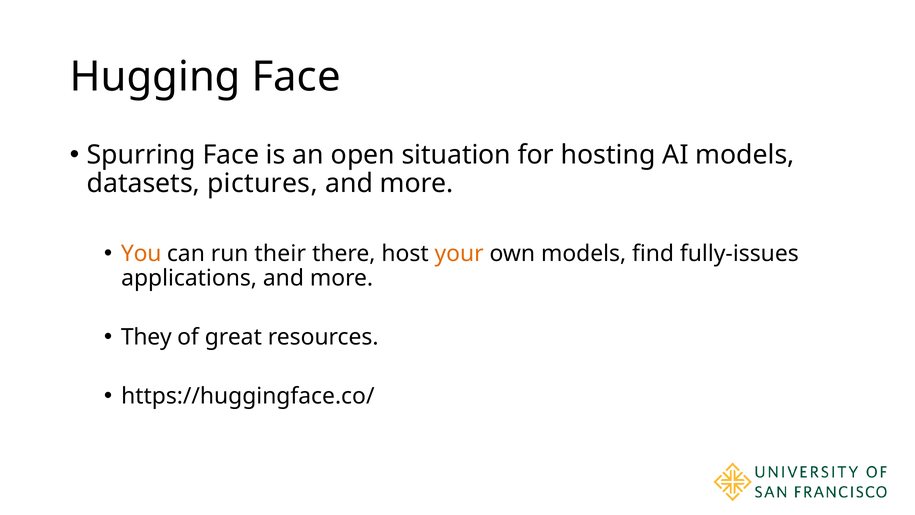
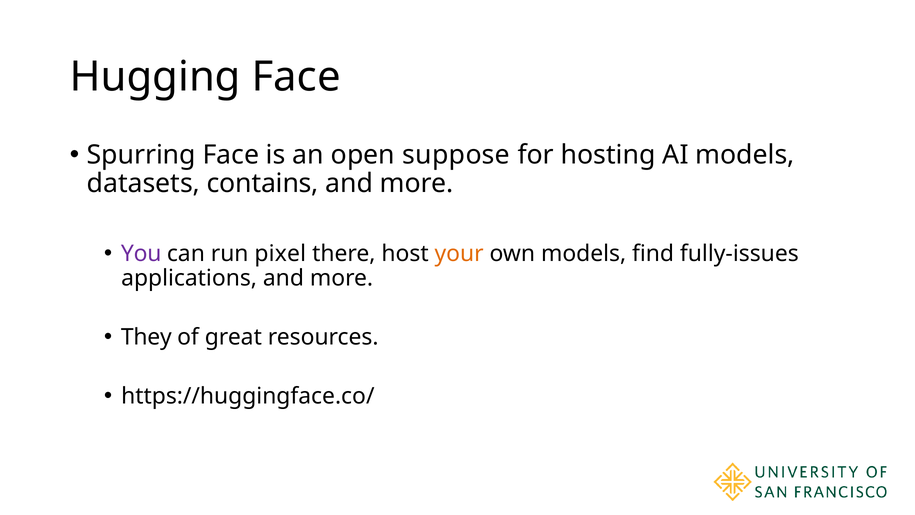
situation: situation -> suppose (456, 155)
pictures: pictures -> contains (263, 184)
You colour: orange -> purple (141, 253)
their: their -> pixel (280, 253)
